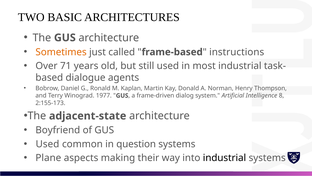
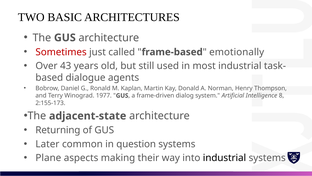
Sometimes colour: orange -> red (61, 52)
instructions: instructions -> emotionally (237, 52)
71: 71 -> 43 (66, 66)
Boyfriend: Boyfriend -> Returning (58, 130)
Used: Used -> Later (47, 144)
